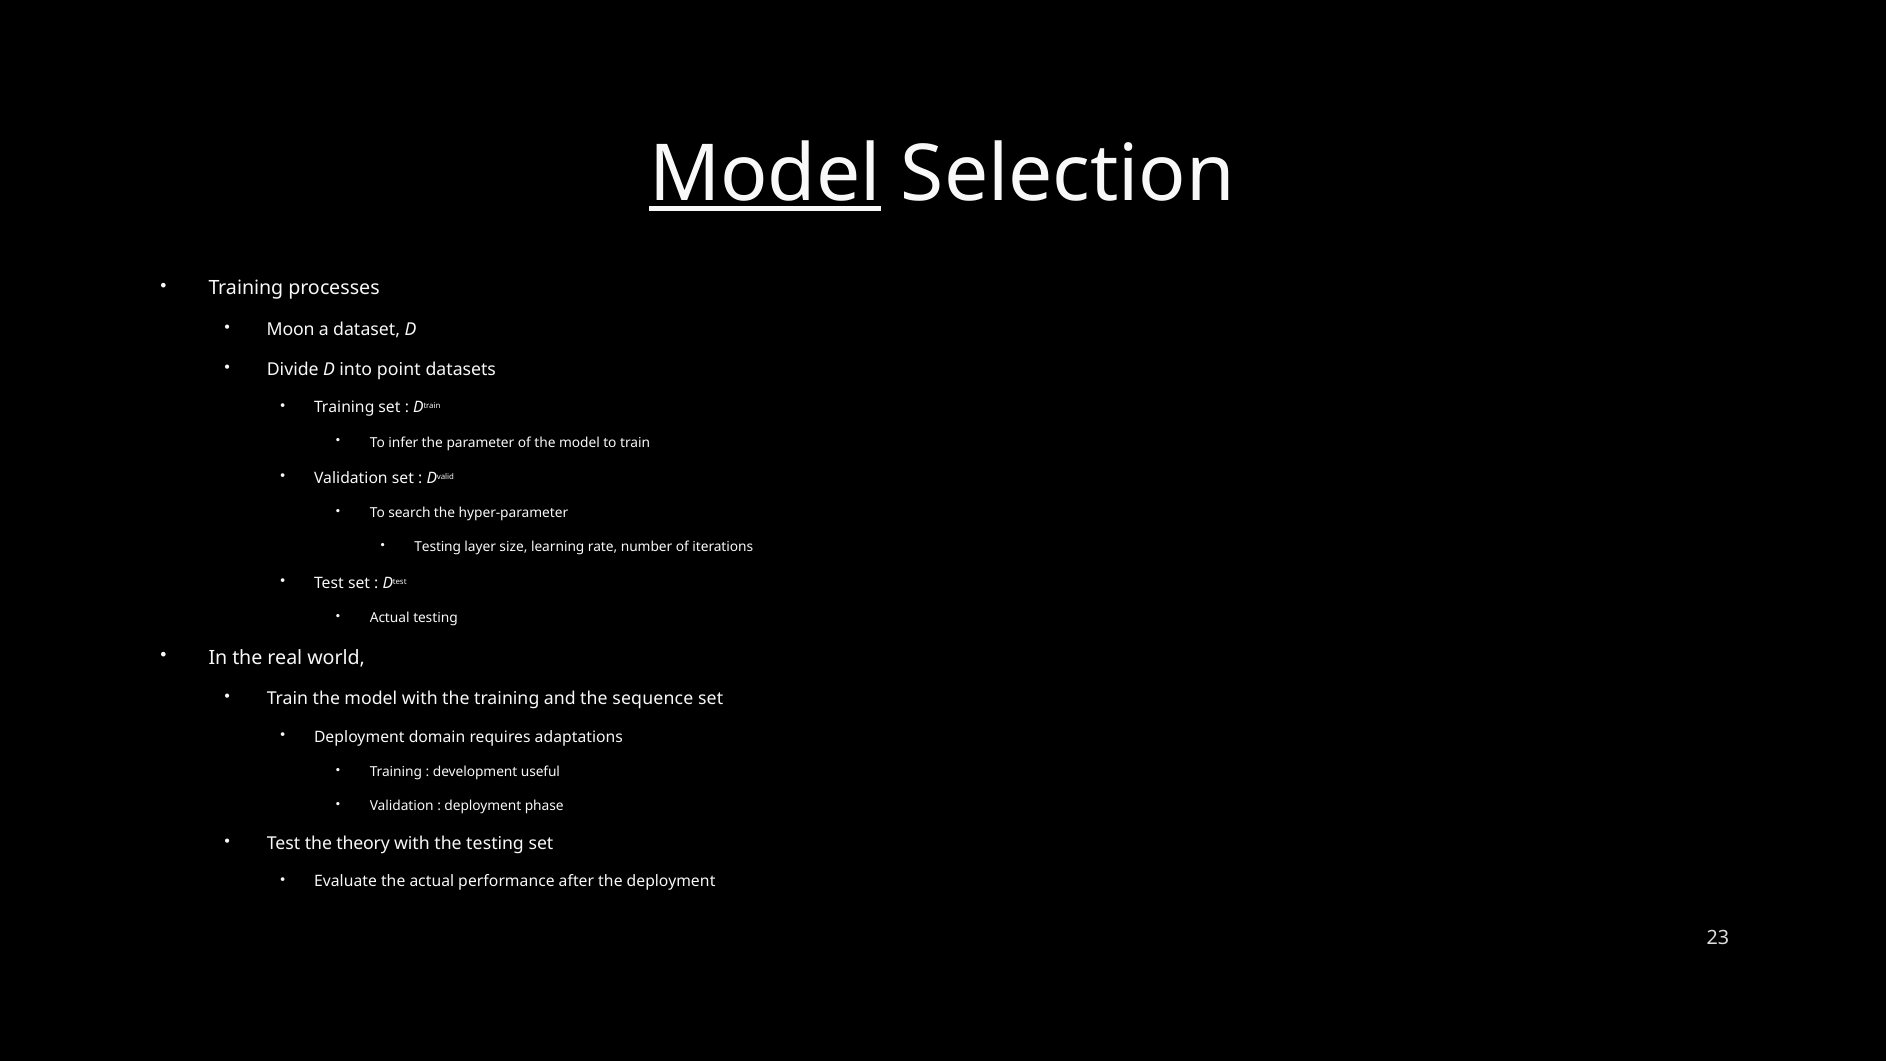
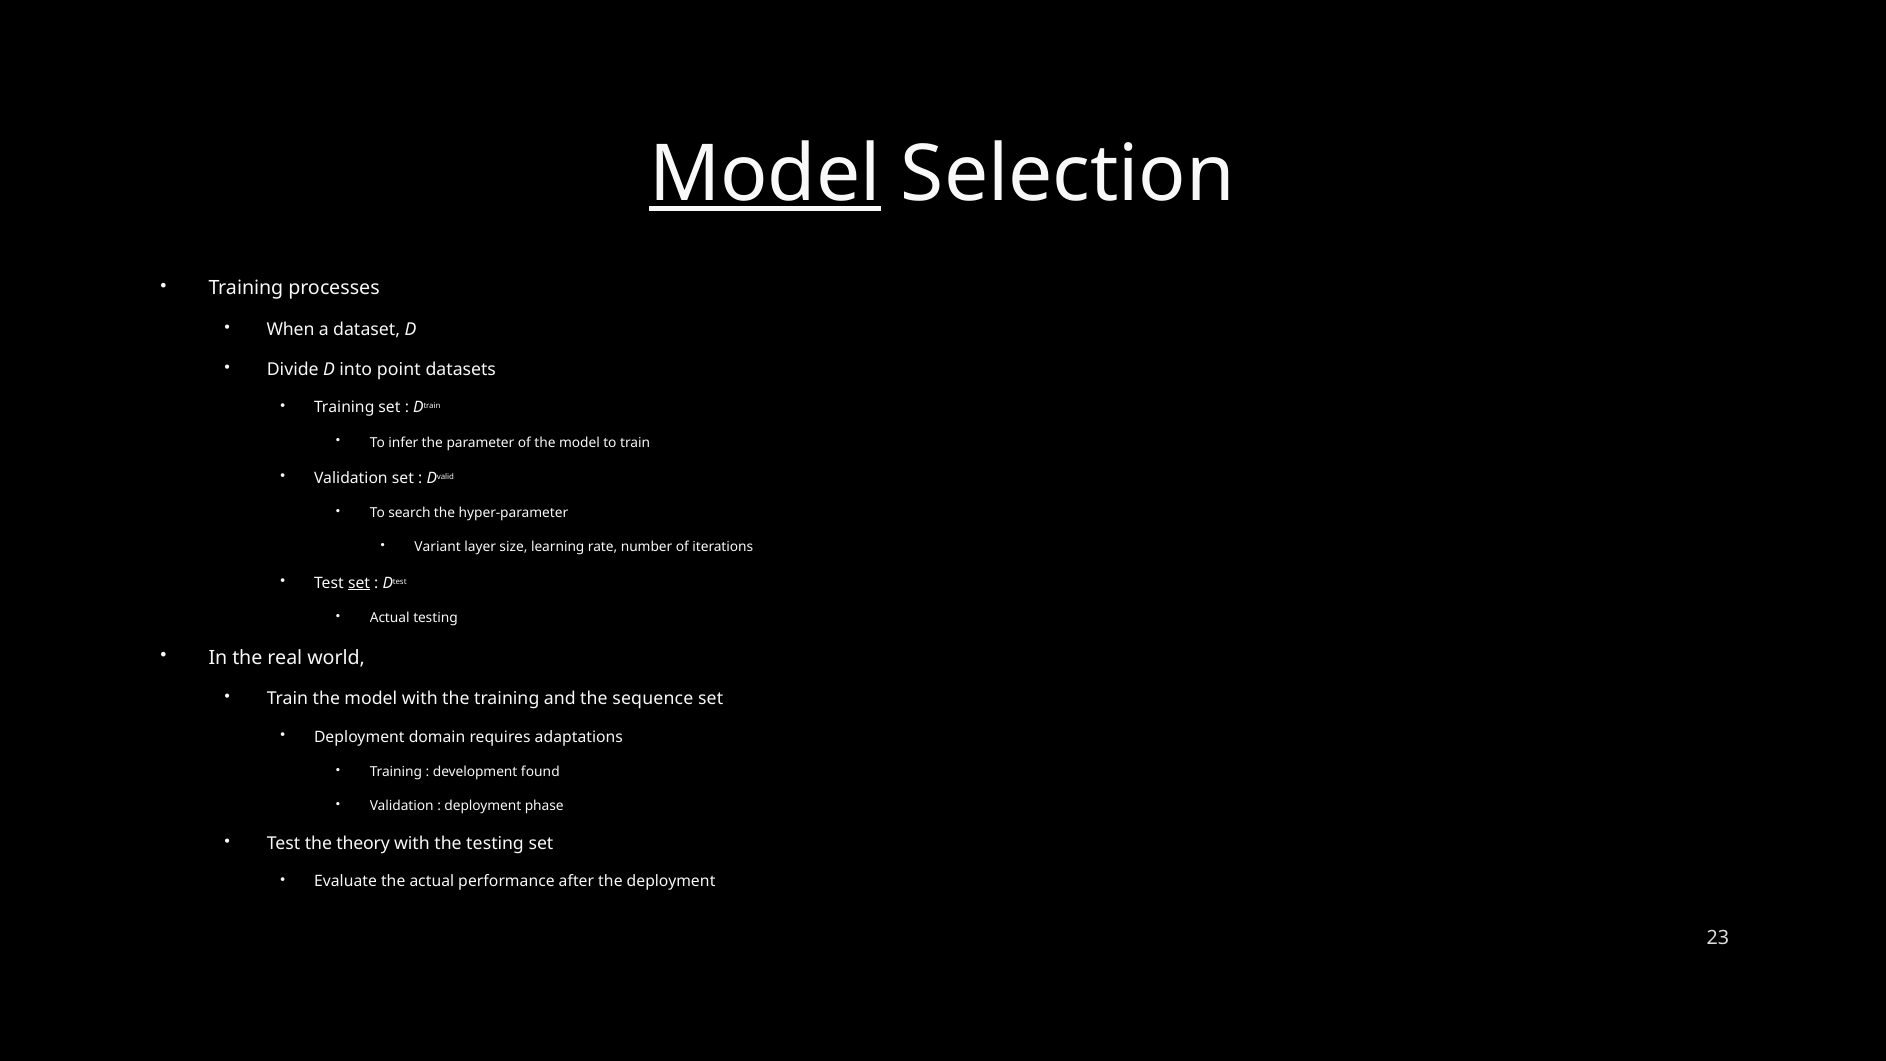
Moon: Moon -> When (291, 329)
Testing: Testing -> Variant (438, 547)
set underline: none -> present (359, 583)
useful: useful -> found (540, 772)
